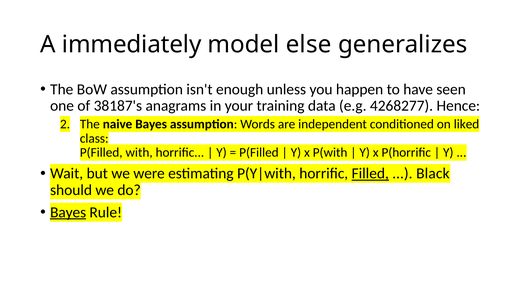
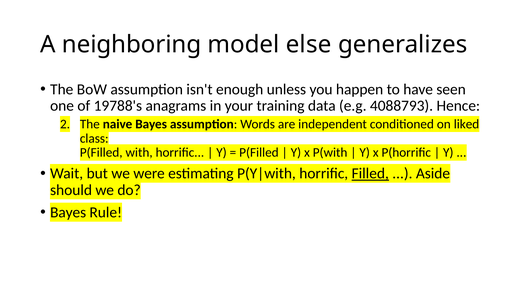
immediately: immediately -> neighboring (132, 44)
38187's: 38187's -> 19788's (118, 106)
4268277: 4268277 -> 4088793 (402, 106)
Black: Black -> Aside (433, 174)
Bayes underline: present -> none (68, 212)
